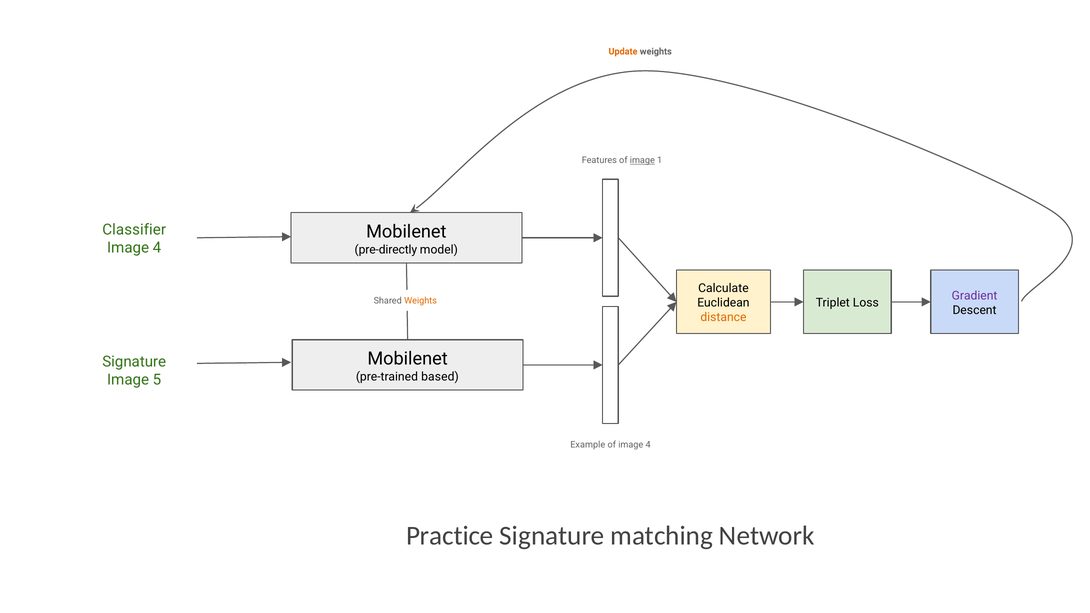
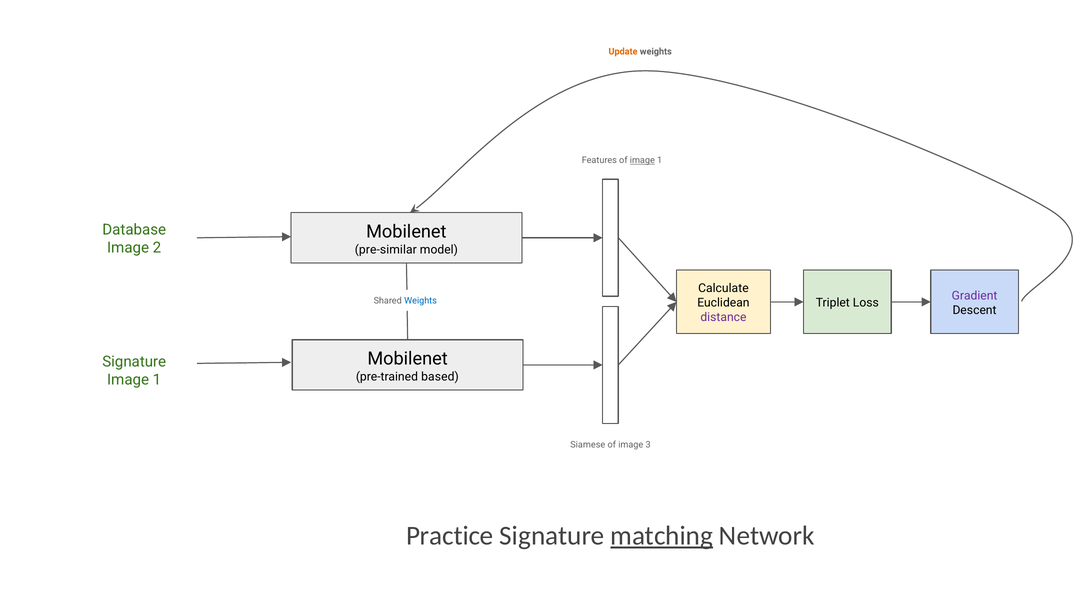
Classifier: Classifier -> Database (134, 230)
4: 4 -> 2 (157, 248)
pre-directly: pre-directly -> pre-similar (386, 250)
Weights colour: orange -> blue (421, 301)
distance colour: orange -> purple (723, 317)
5: 5 -> 1 (157, 380)
Example: Example -> Siamese (588, 445)
of image 4: 4 -> 3 (648, 445)
matching underline: none -> present (662, 536)
